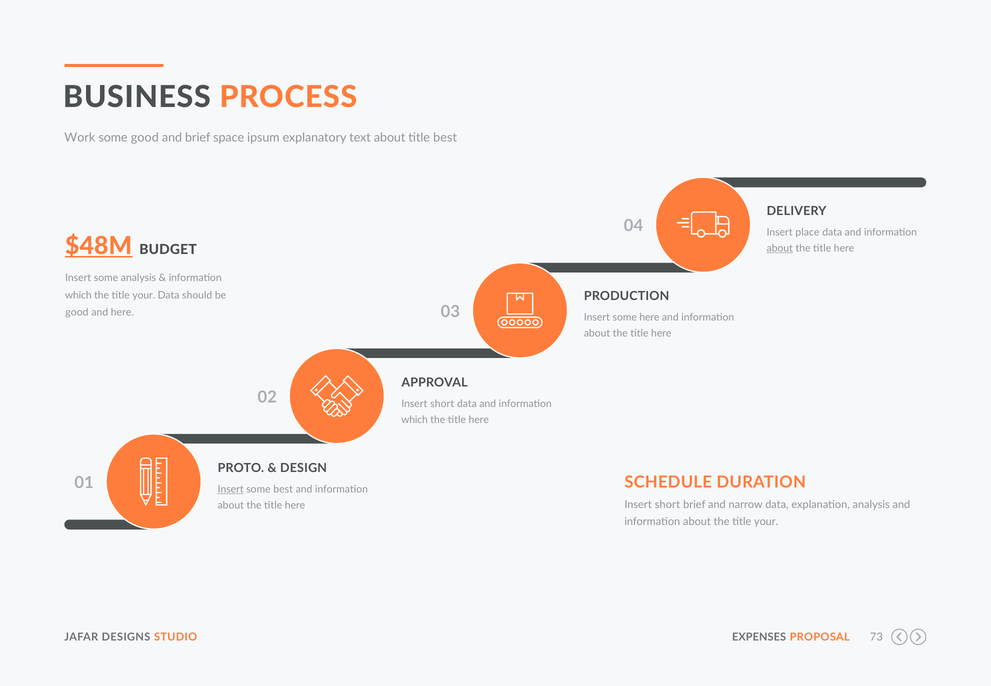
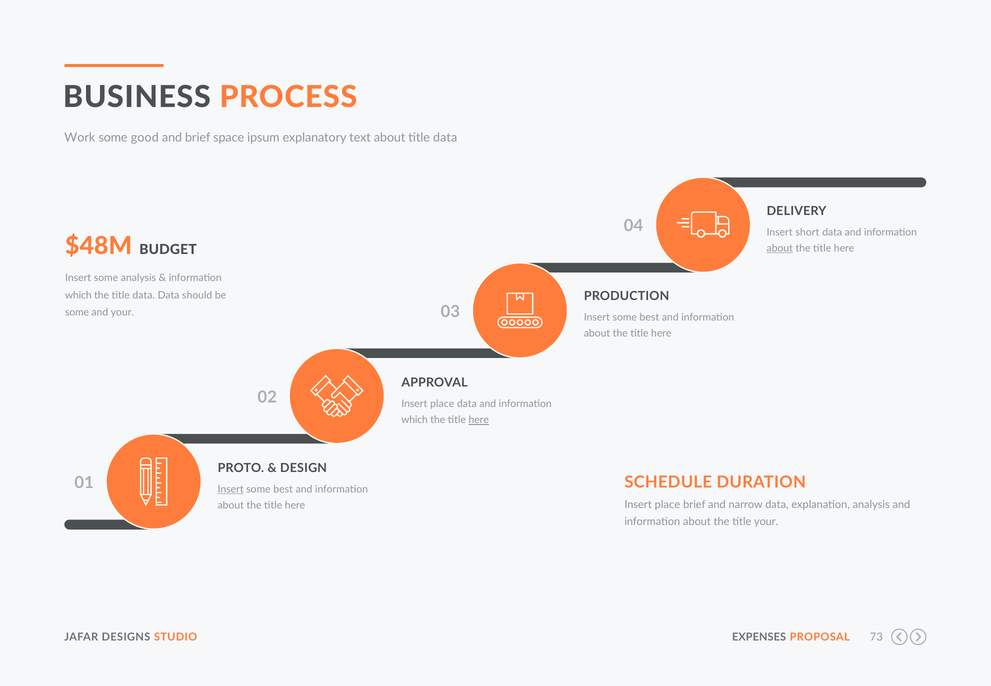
about title best: best -> data (445, 138)
place: place -> short (807, 232)
$48M underline: present -> none (99, 246)
your: your -> data (144, 295)
good: good -> some (77, 313)
and here: here -> your (122, 313)
here: here -> best (649, 317)
short: short -> place (442, 404)
here underline: none -> present (479, 420)
short: short -> place (667, 505)
